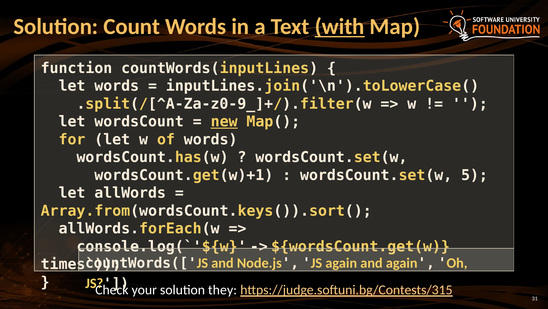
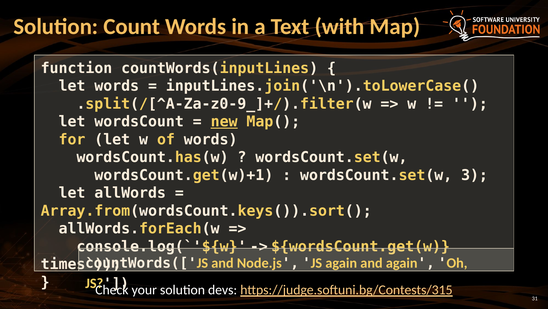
with underline: present -> none (340, 27)
5: 5 -> 3 (475, 175)
they: they -> devs (223, 289)
